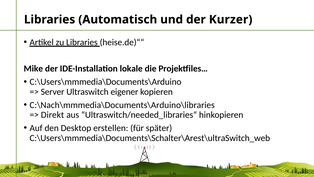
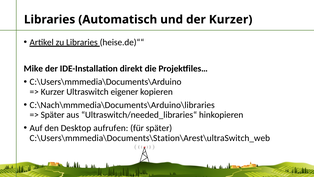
lokale: lokale -> direkt (131, 69)
Server: Server -> Kurzer (53, 92)
Direkt: Direkt -> Später (53, 115)
erstellen: erstellen -> aufrufen (111, 128)
C:\Users\mmmedia\Documents\Schalter\Arest\ultraSwitch_web: C:\Users\mmmedia\Documents\Schalter\Arest\ultraSwitch_web -> C:\Users\mmmedia\Documents\Station\Arest\ultraSwitch_web (150, 138)
